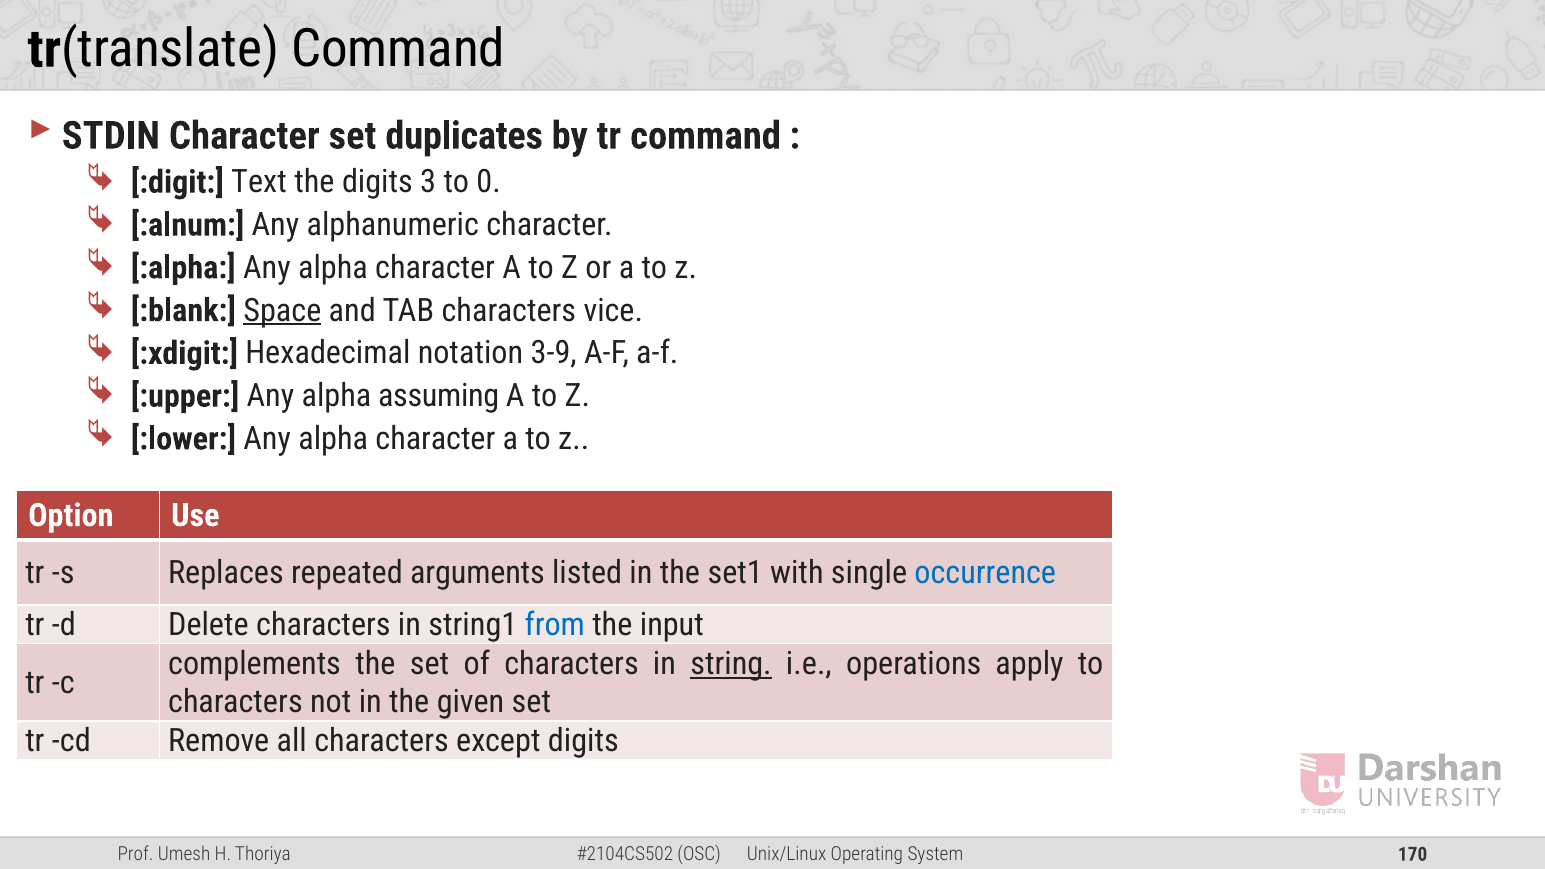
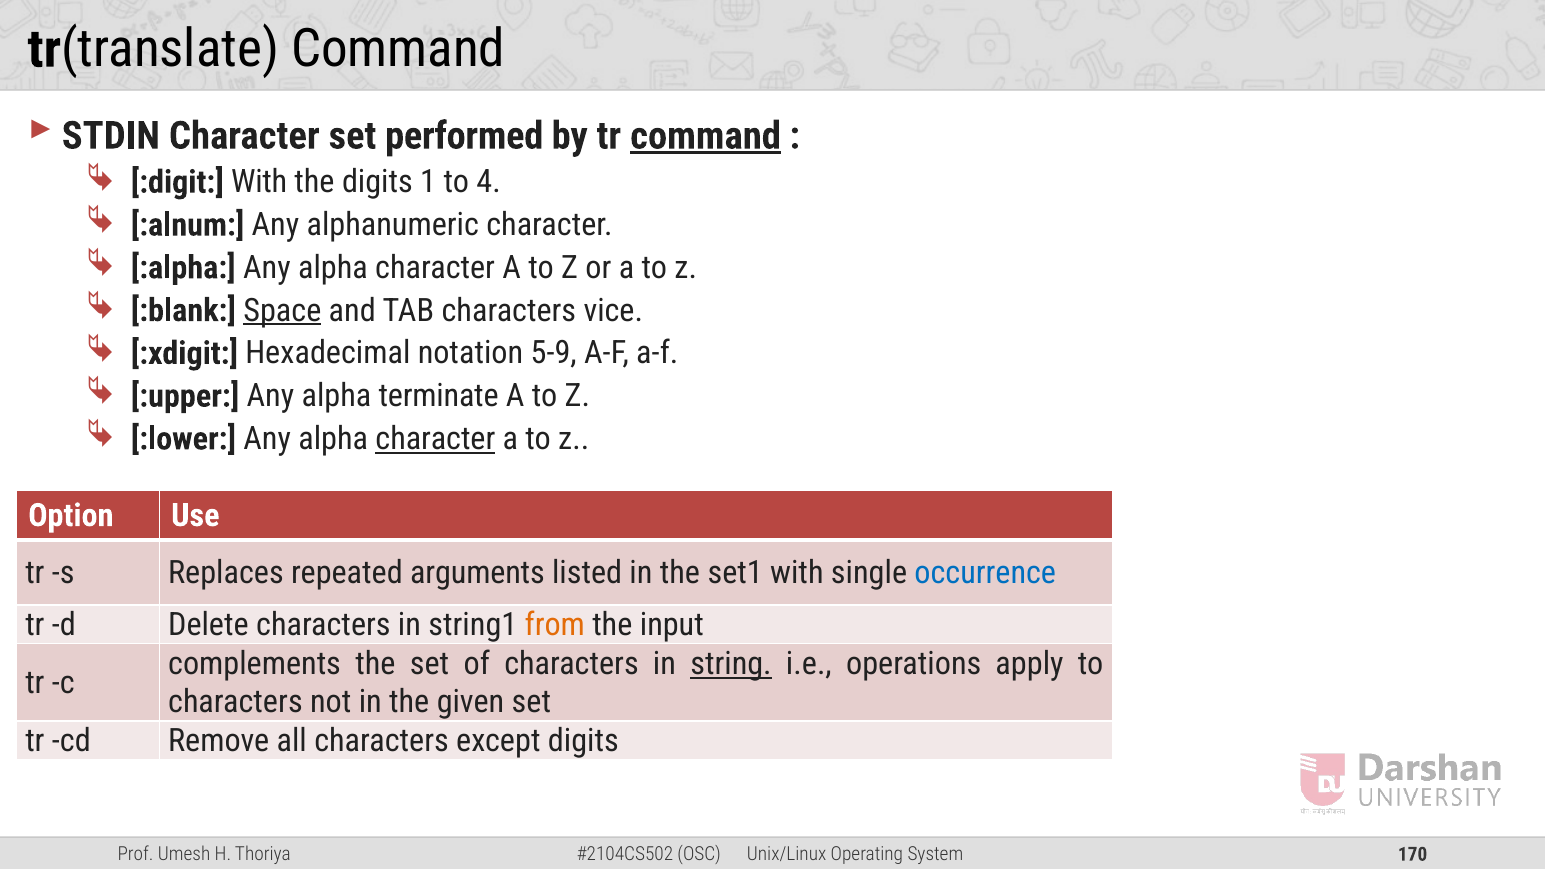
duplicates: duplicates -> performed (464, 136)
command underline: none -> present (706, 136)
:digit Text: Text -> With (259, 182)
3: 3 -> 1 (428, 182)
0: 0 -> 4 (489, 182)
3-9: 3-9 -> 5-9 (554, 353)
assuming: assuming -> terminate (439, 396)
character underline: none -> present (435, 439)
from colour: blue -> orange (555, 625)
